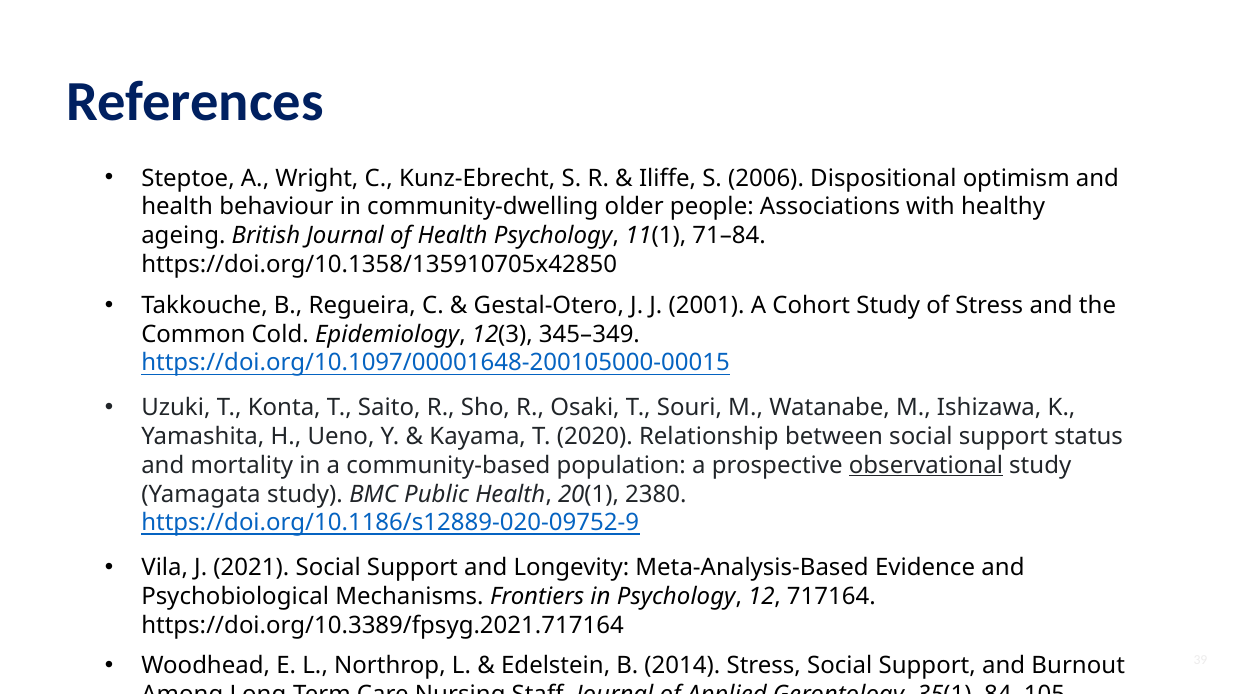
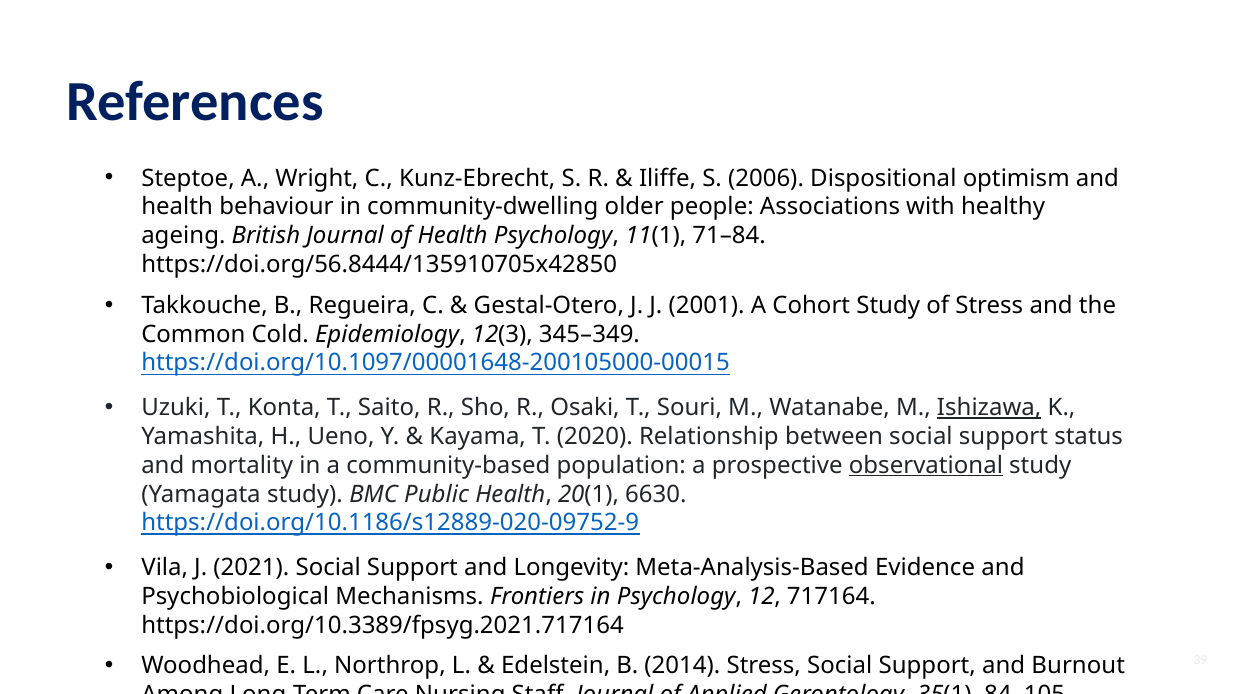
https://doi.org/10.1358/135910705x42850: https://doi.org/10.1358/135910705x42850 -> https://doi.org/56.8444/135910705x42850 (379, 265)
Ishizawa underline: none -> present (989, 408)
2380: 2380 -> 6630 (656, 494)
